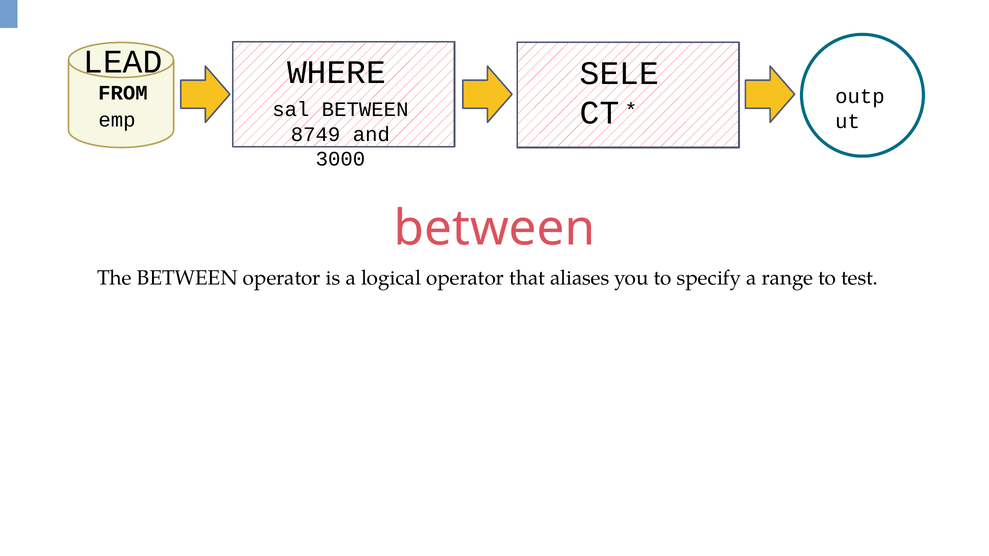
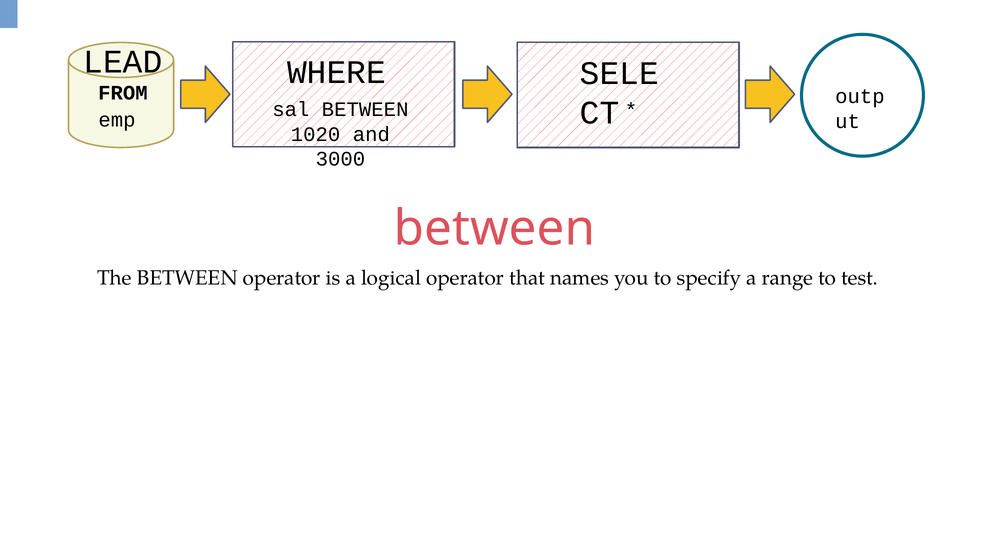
8749: 8749 -> 1020 (316, 134)
aliases: aliases -> names (580, 278)
